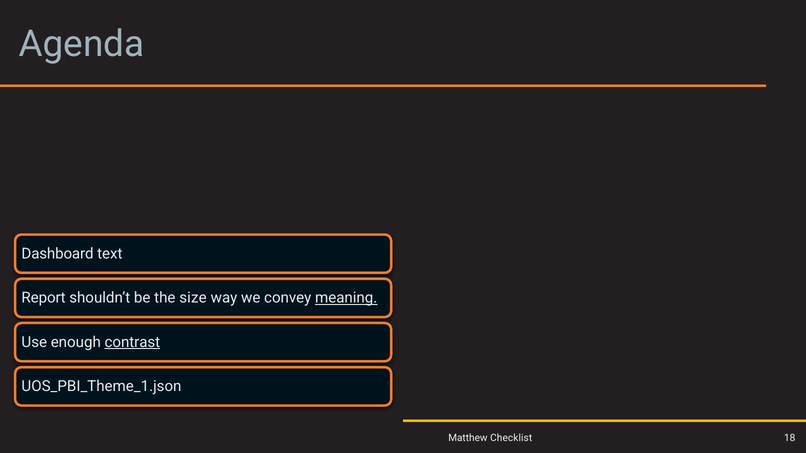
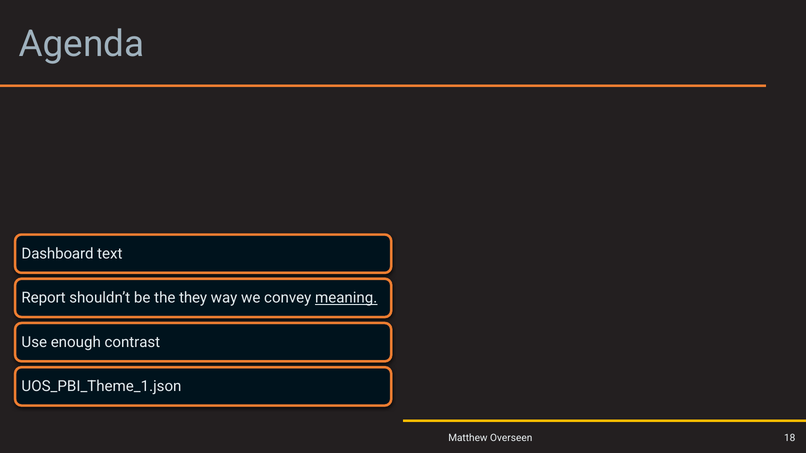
size: size -> they (193, 298)
contrast underline: present -> none (132, 342)
Checklist: Checklist -> Overseen (511, 438)
